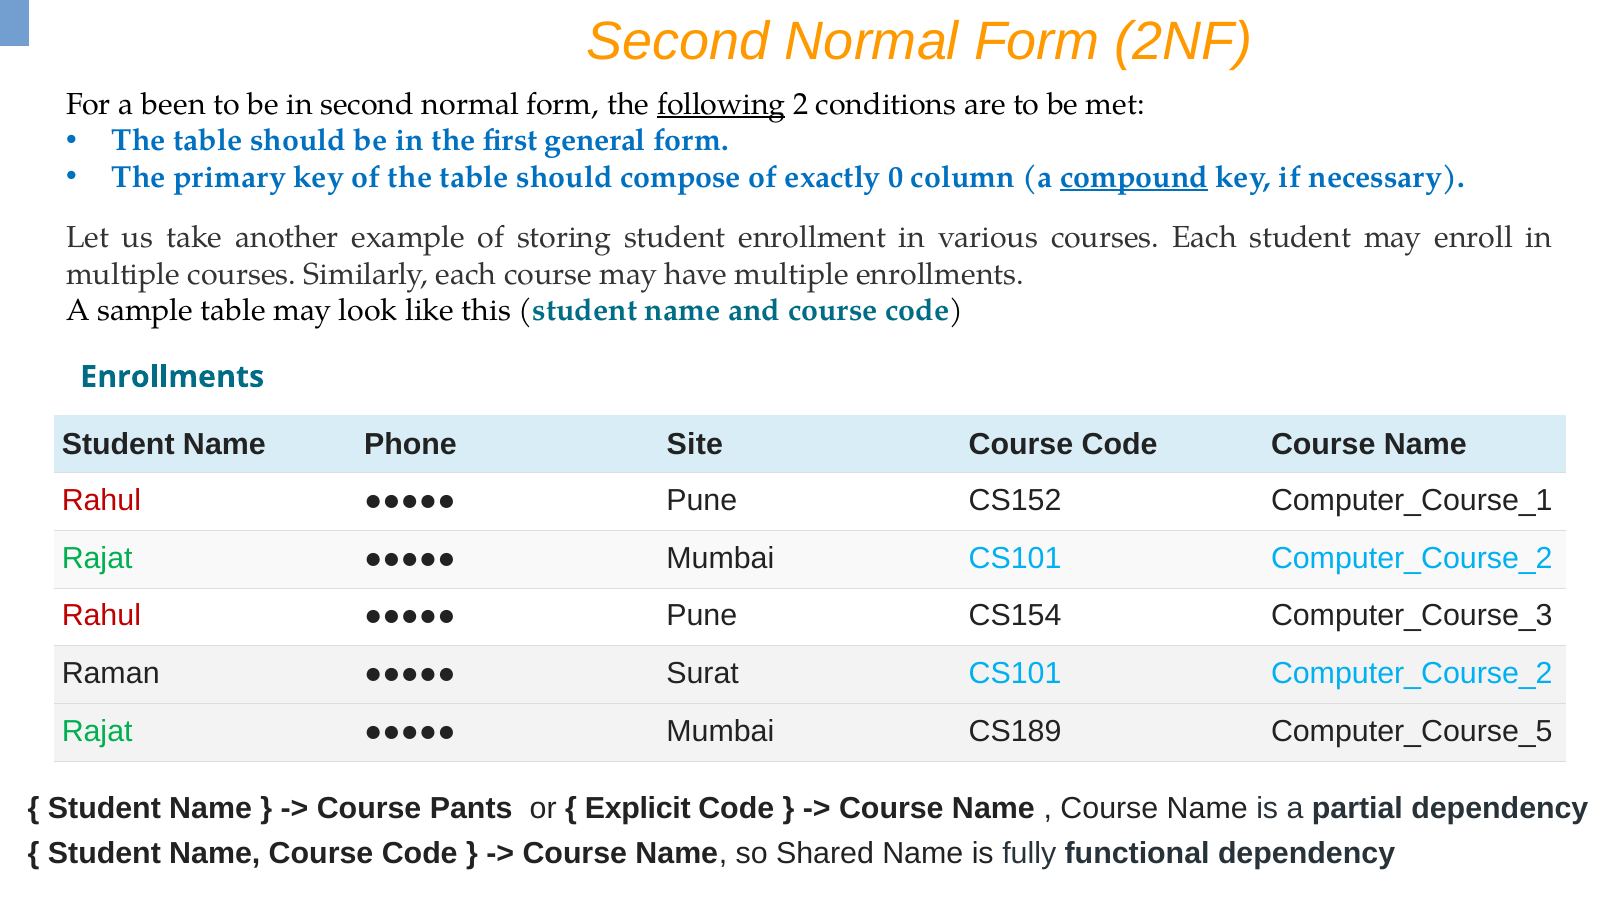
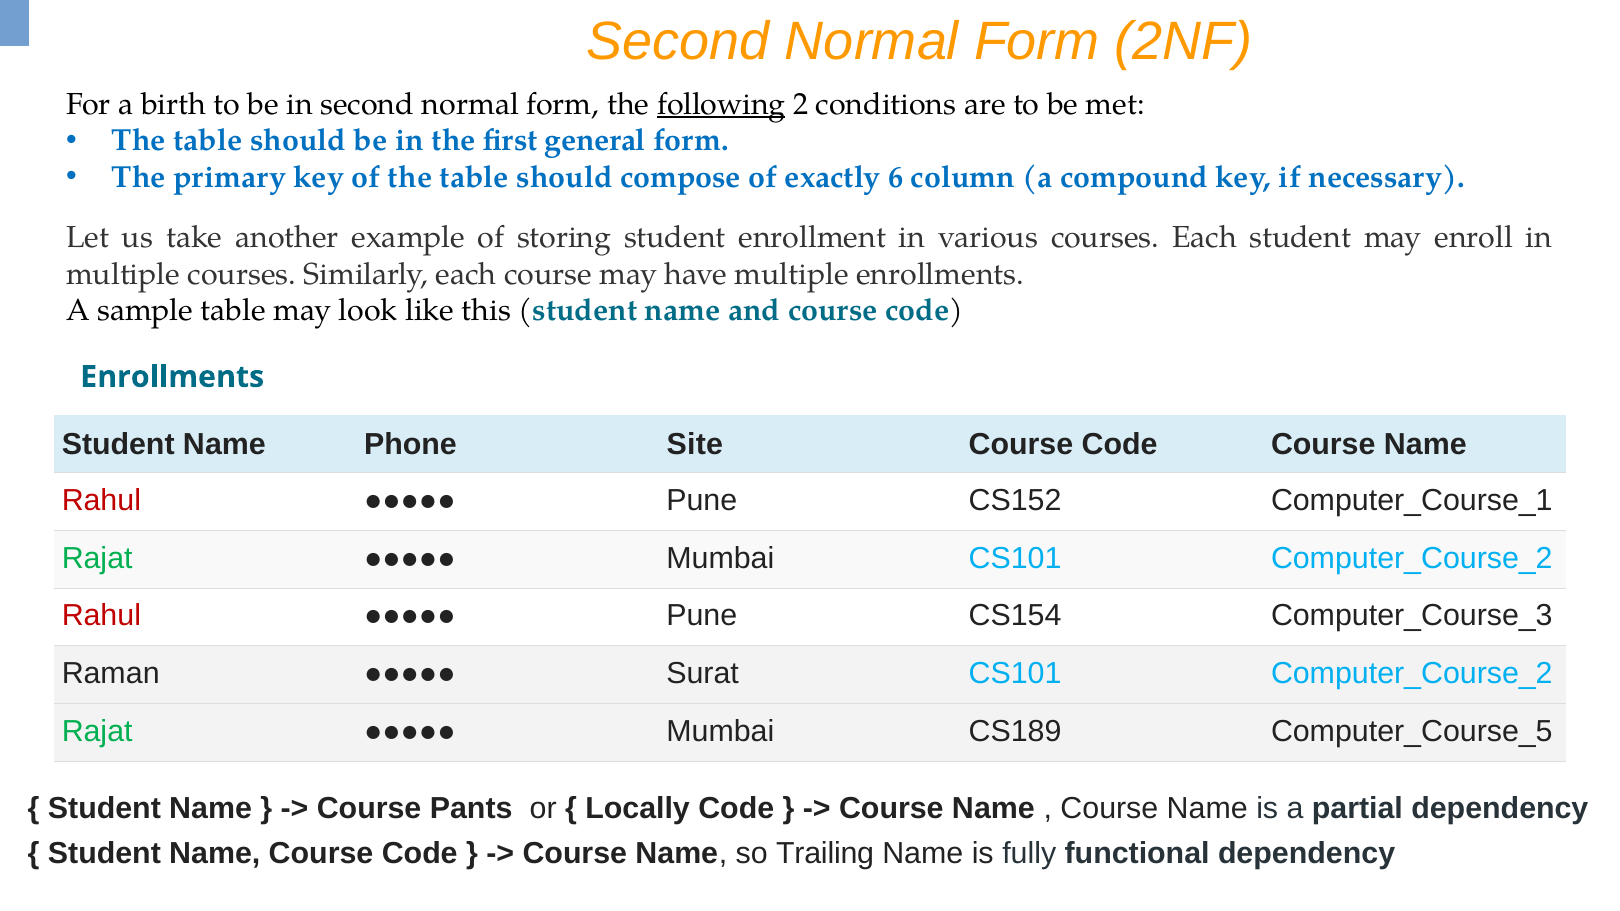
been: been -> birth (174, 104)
0: 0 -> 6 (896, 177)
compound underline: present -> none (1134, 177)
Explicit: Explicit -> Locally (638, 809)
Shared: Shared -> Trailing (825, 853)
